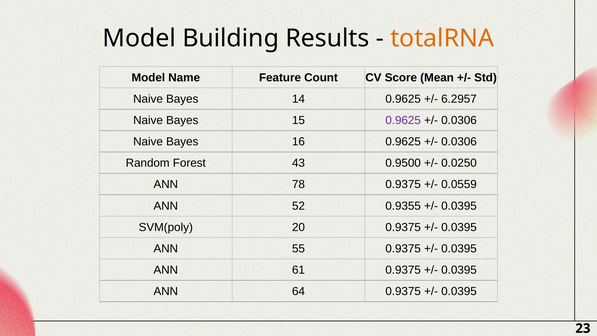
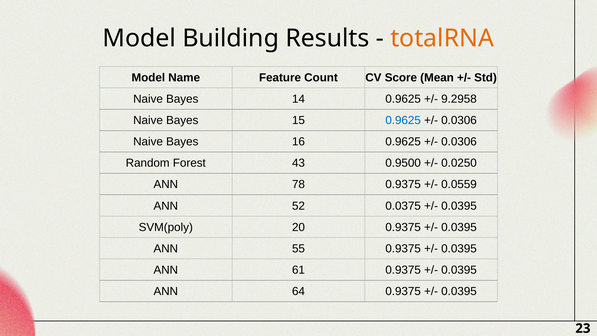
6.2957: 6.2957 -> 9.2958 (459, 99)
0.9625 colour: purple -> blue (403, 120)
0.9355: 0.9355 -> 0.0375 (403, 206)
